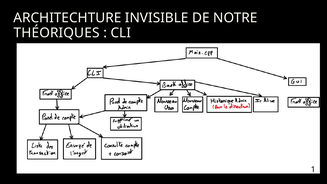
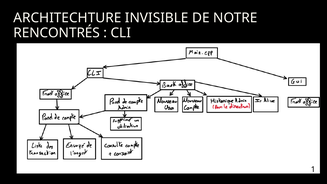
THÉORIQUES: THÉORIQUES -> RENCONTRÉS (57, 33)
